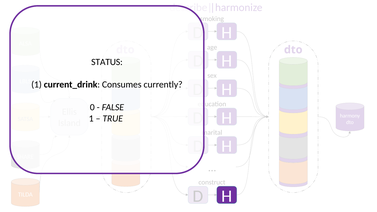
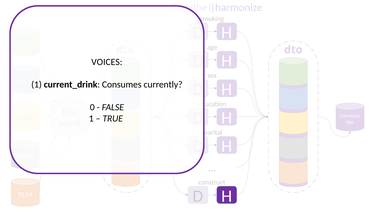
STATUS: STATUS -> VOICES (107, 62)
